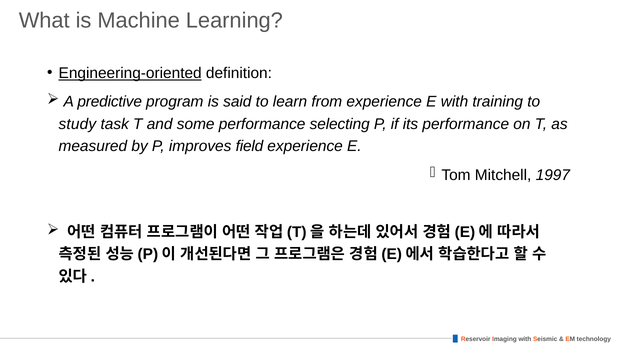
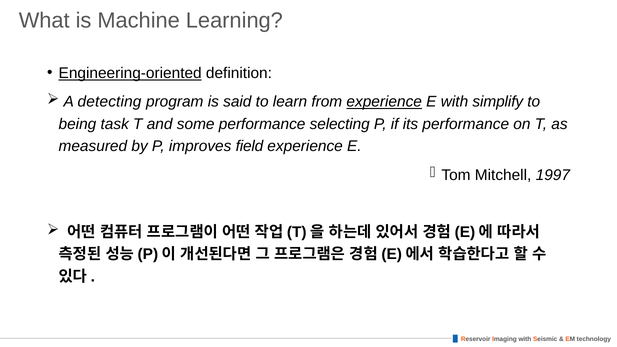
predictive: predictive -> detecting (110, 102)
experience underline: none -> present (384, 102)
training: training -> simplify (498, 102)
study: study -> being (77, 124)
